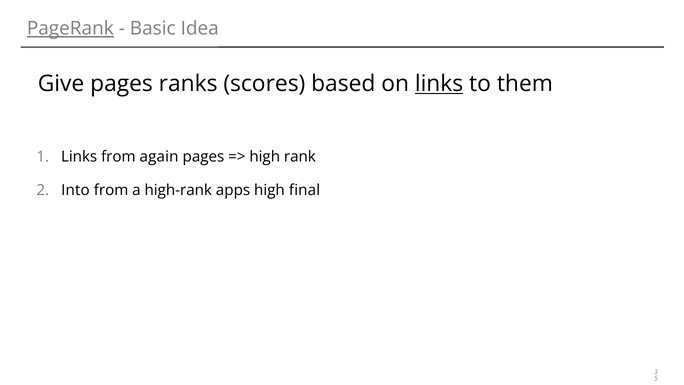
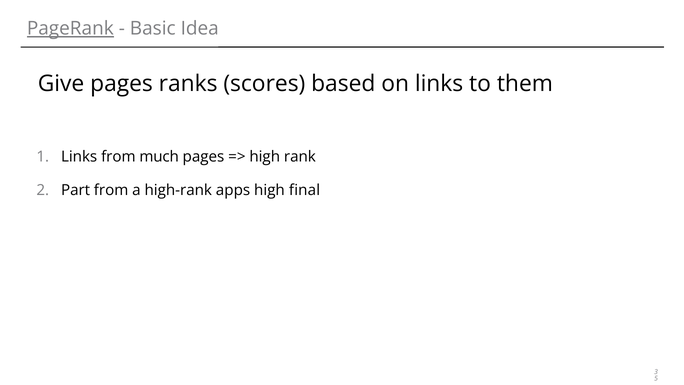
links underline: present -> none (439, 84)
again: again -> much (159, 157)
Into: Into -> Part (76, 190)
